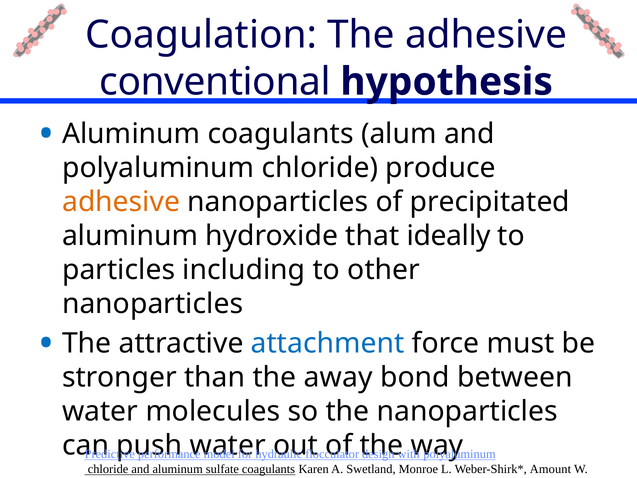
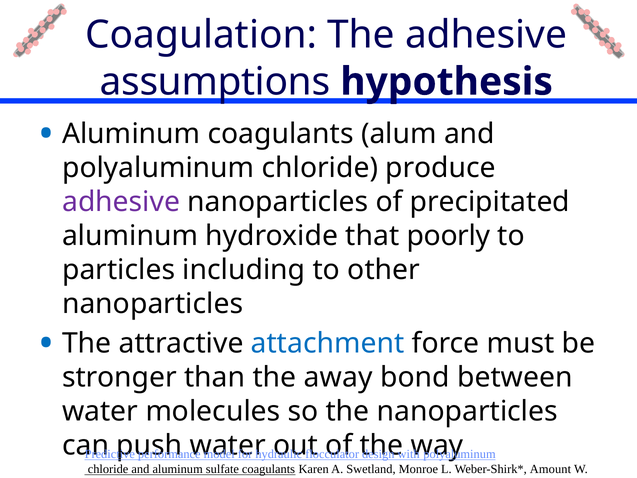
conventional: conventional -> assumptions (215, 82)
adhesive colour: orange -> purple (121, 202)
ideally: ideally -> poorly (449, 236)
